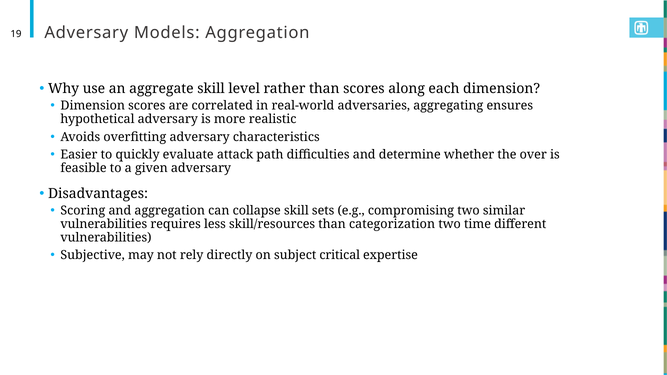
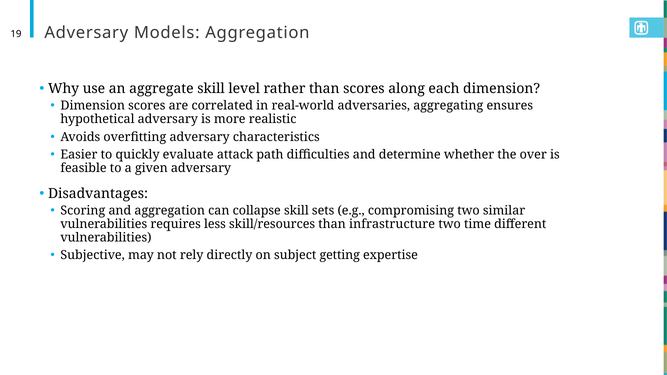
categorization: categorization -> infrastructure (392, 224)
critical: critical -> getting (340, 255)
